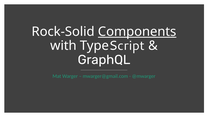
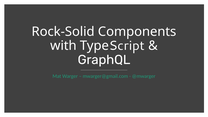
Components underline: present -> none (137, 32)
